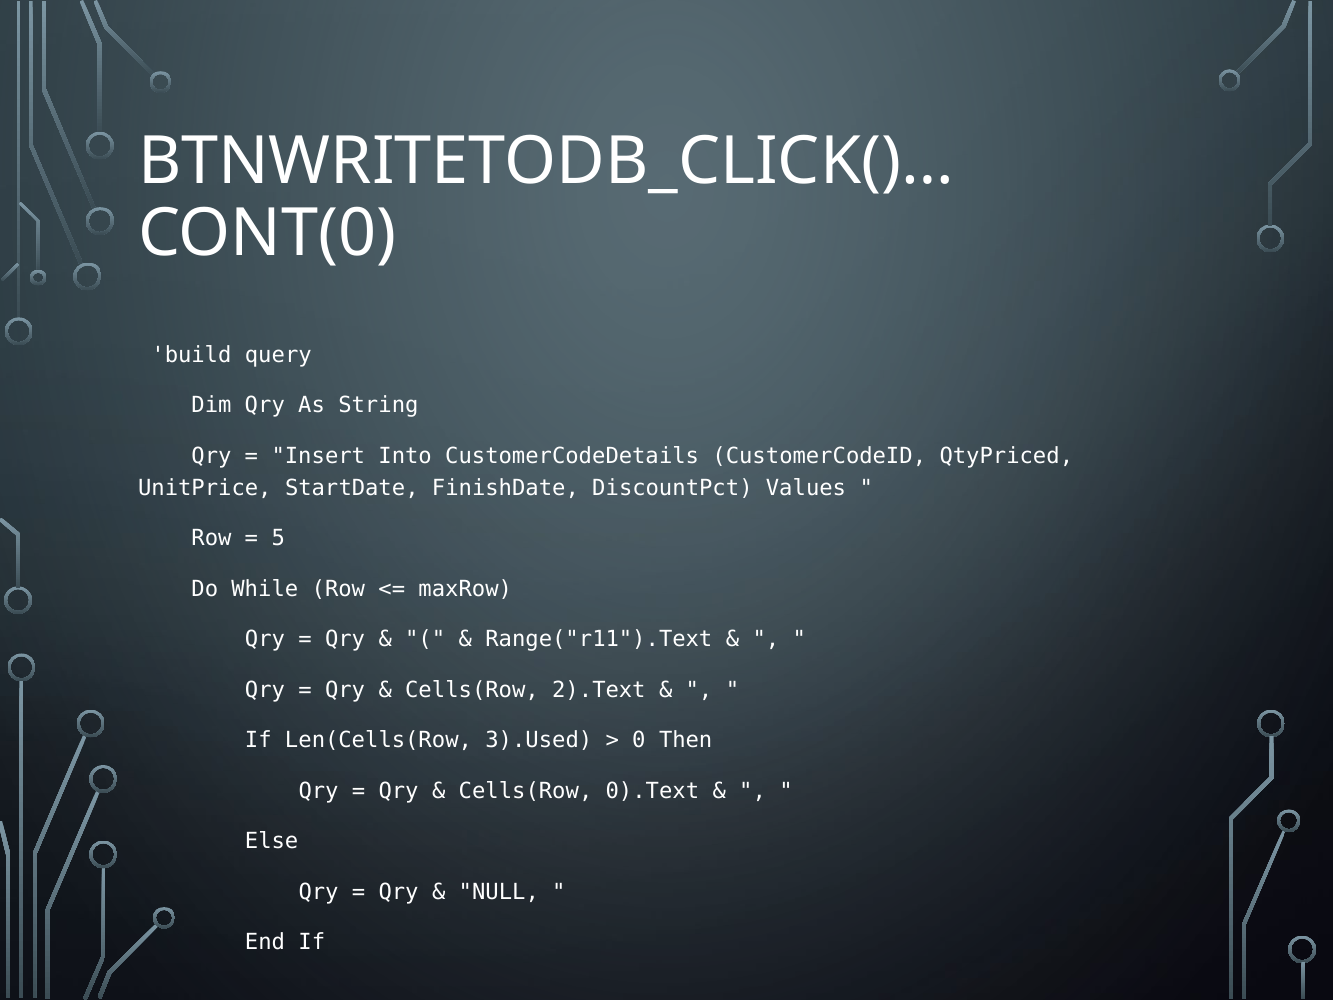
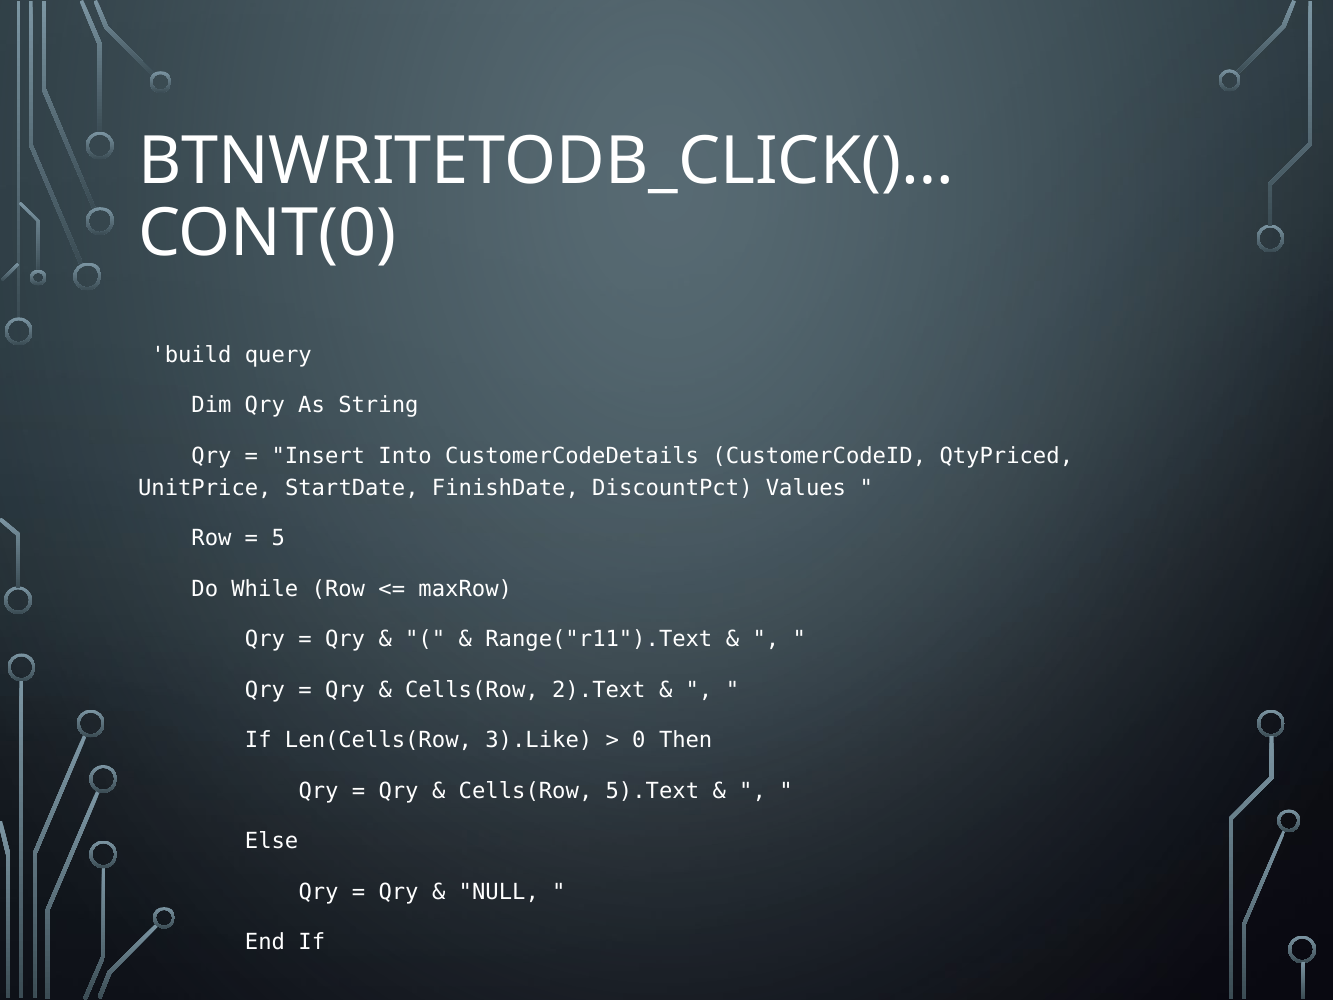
3).Used: 3).Used -> 3).Like (539, 740)
0).Text: 0).Text -> 5).Text (652, 791)
